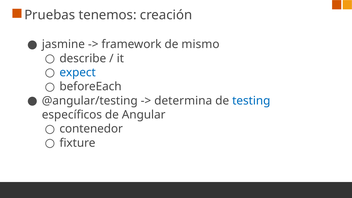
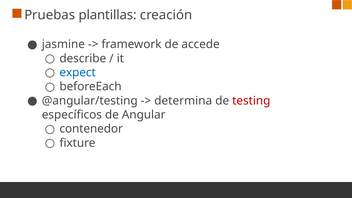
tenemos: tenemos -> plantillas (108, 15)
mismo: mismo -> accede (201, 44)
testing colour: blue -> red (251, 101)
